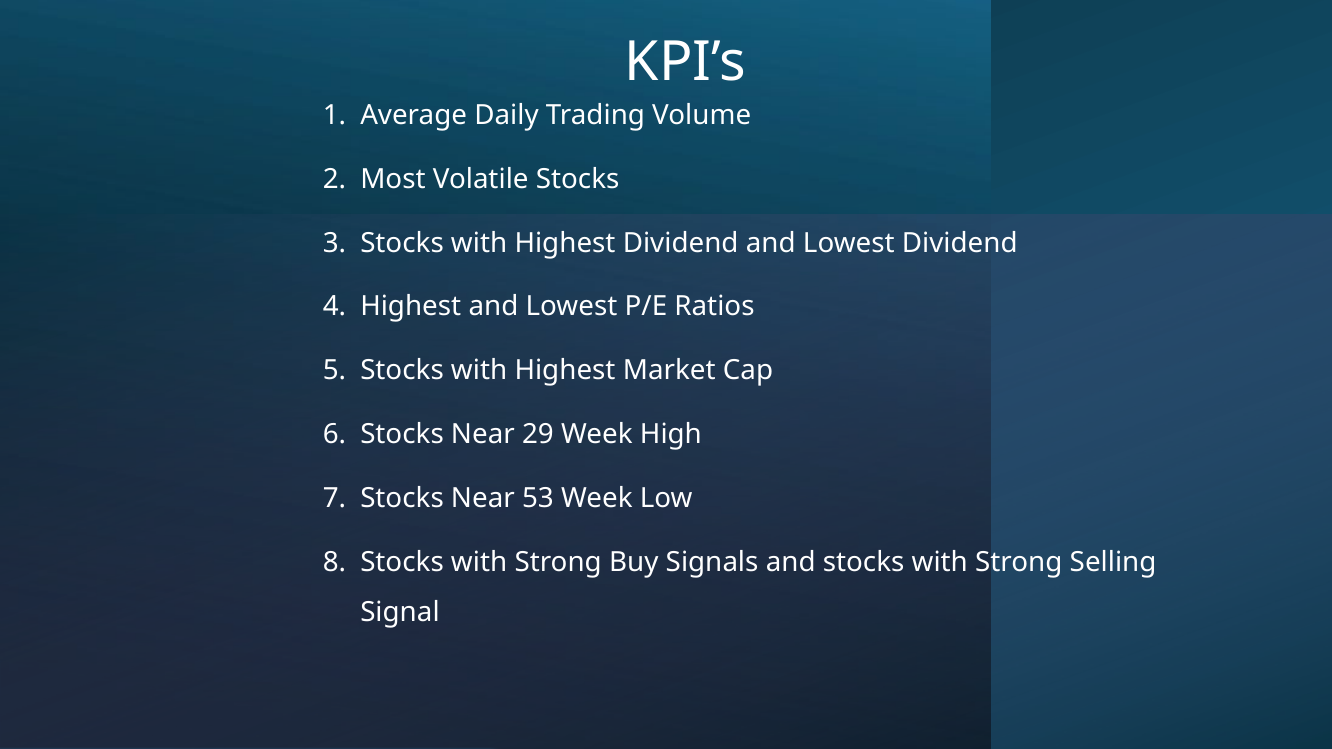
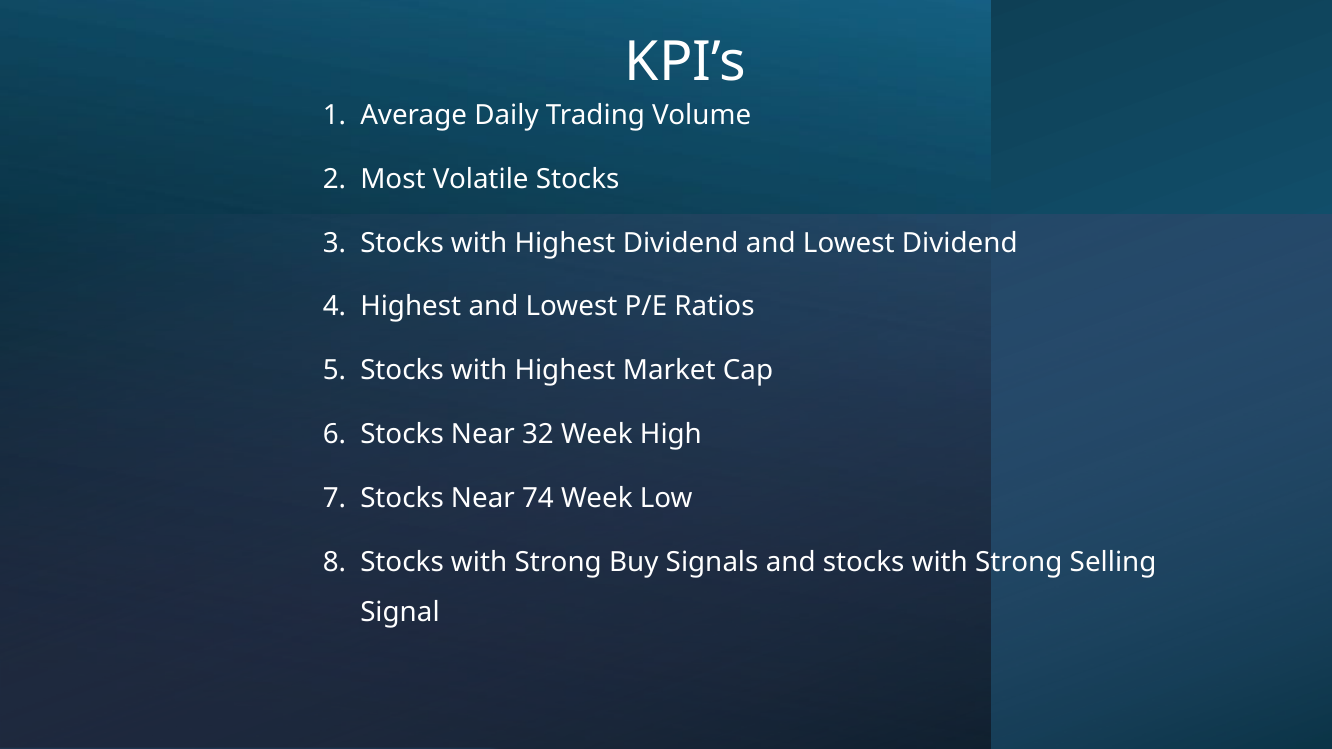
29: 29 -> 32 (538, 435)
53: 53 -> 74 (538, 498)
